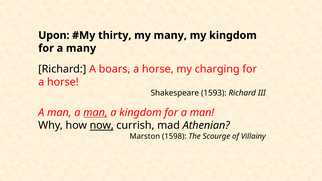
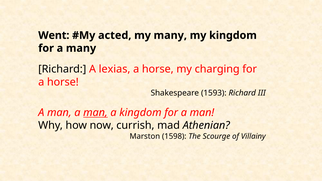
Upon: Upon -> Went (54, 35)
thirty: thirty -> acted (115, 35)
boars: boars -> lexias (115, 69)
now underline: present -> none (102, 126)
